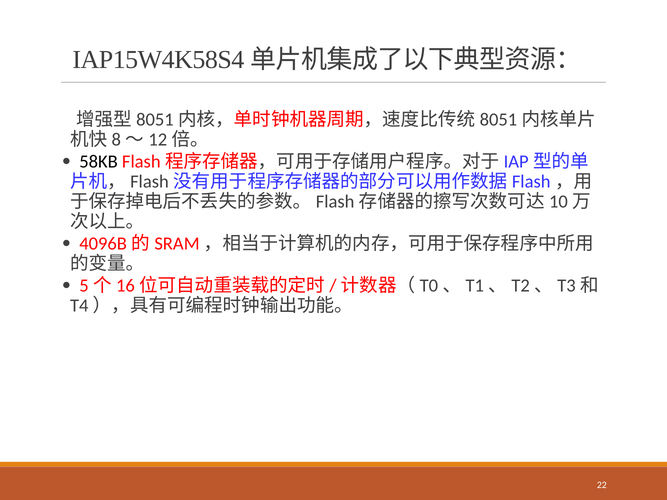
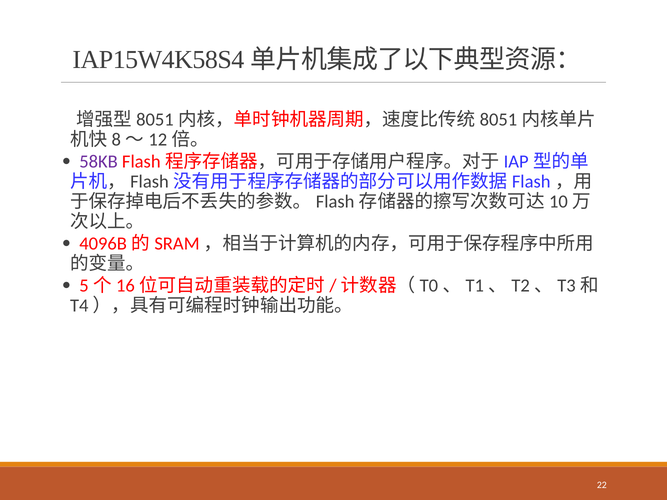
58KB colour: black -> purple (99, 162)
